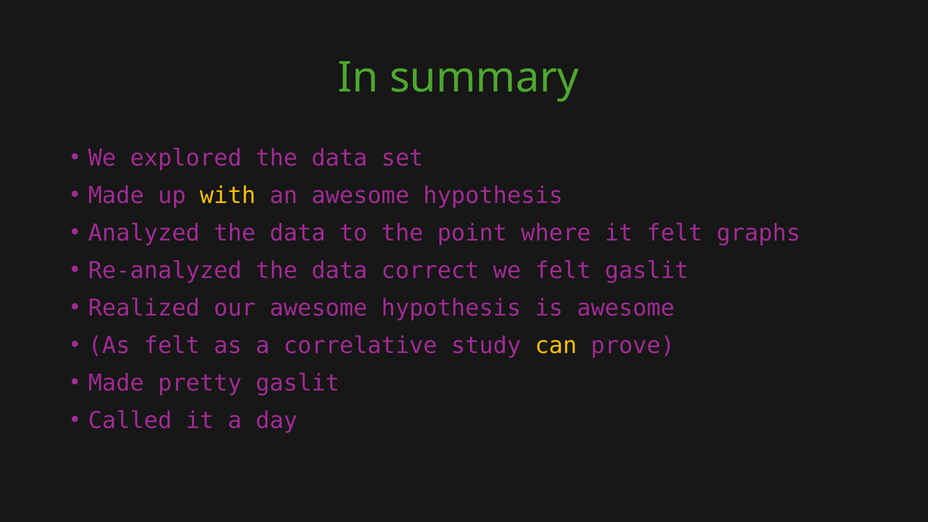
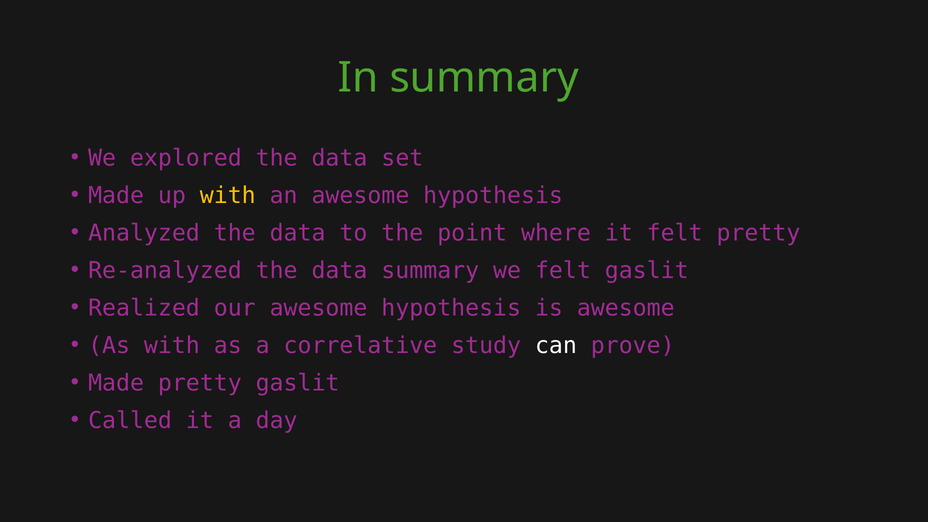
felt graphs: graphs -> pretty (758, 233)
data correct: correct -> summary (430, 271)
As felt: felt -> with (172, 346)
can colour: yellow -> white (556, 346)
